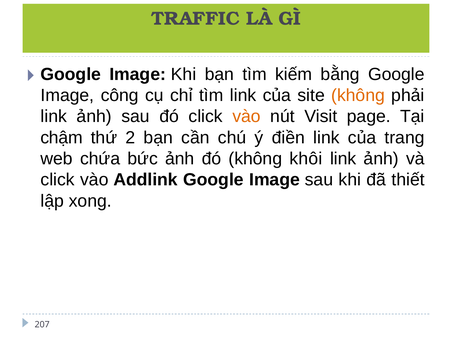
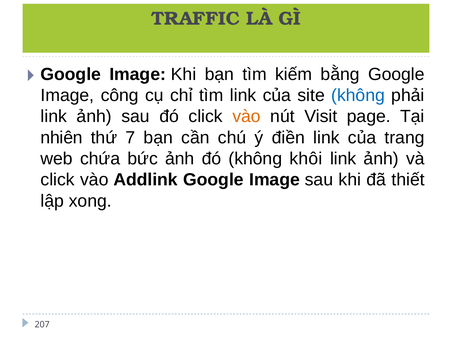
không colour: orange -> blue (358, 95)
chậm: chậm -> nhiên (62, 138)
2: 2 -> 7 (130, 138)
